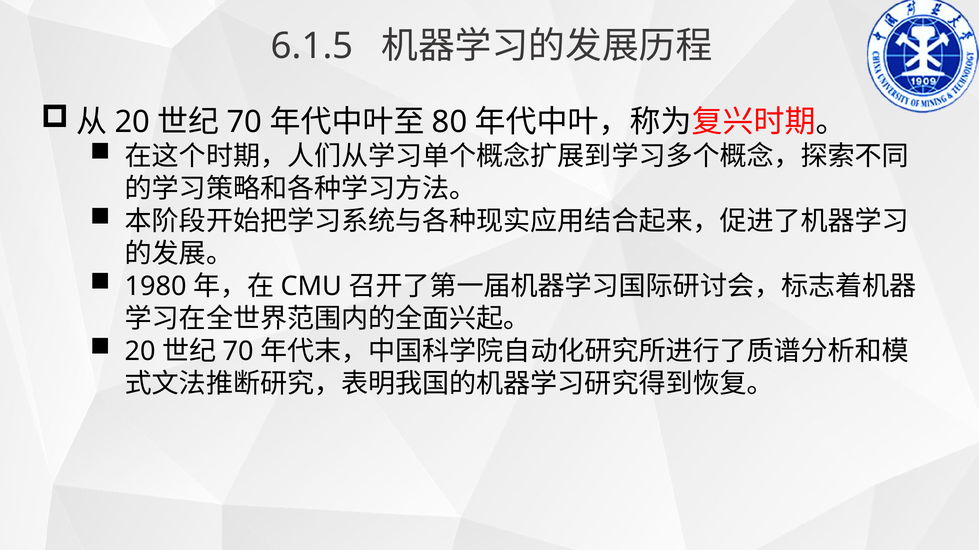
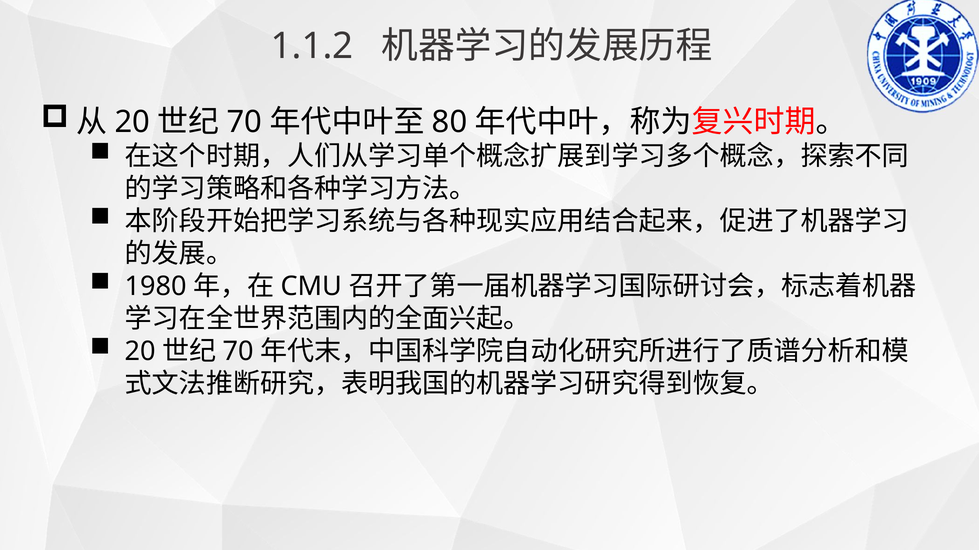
6.1.5: 6.1.5 -> 1.1.2 (312, 46)
